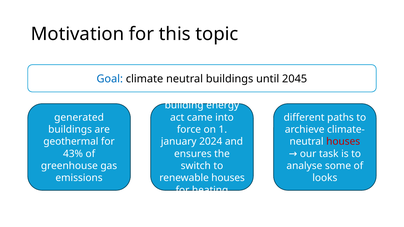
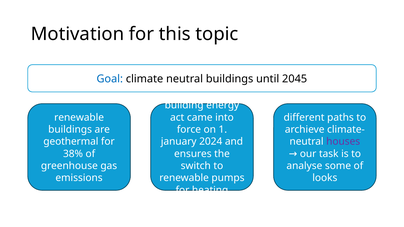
generated: generated -> renewable (79, 118)
houses colour: red -> purple (343, 142)
43%: 43% -> 38% (73, 154)
renewable houses: houses -> pumps (228, 178)
